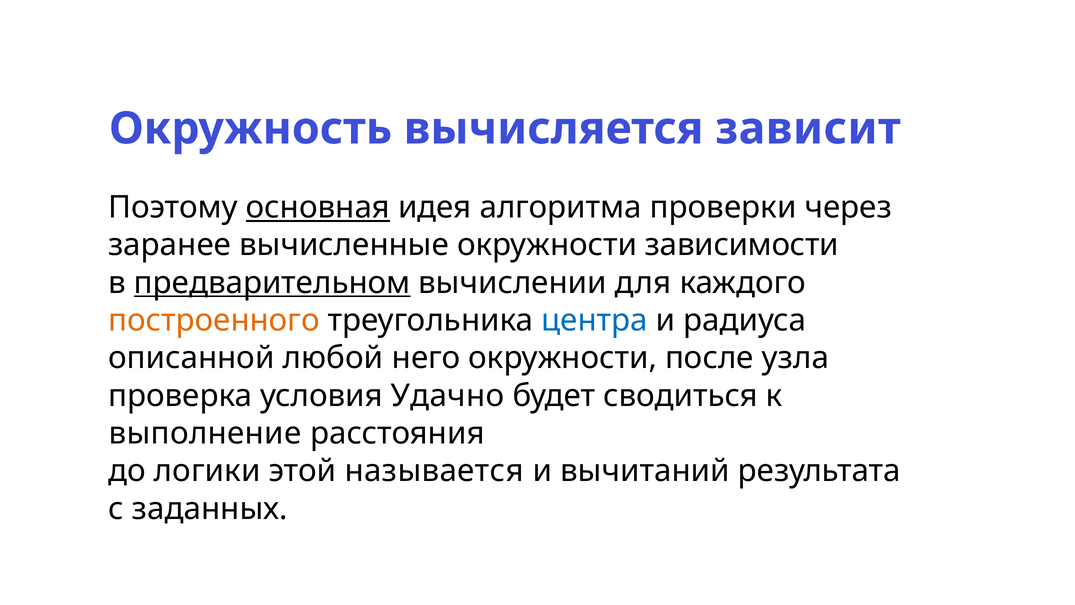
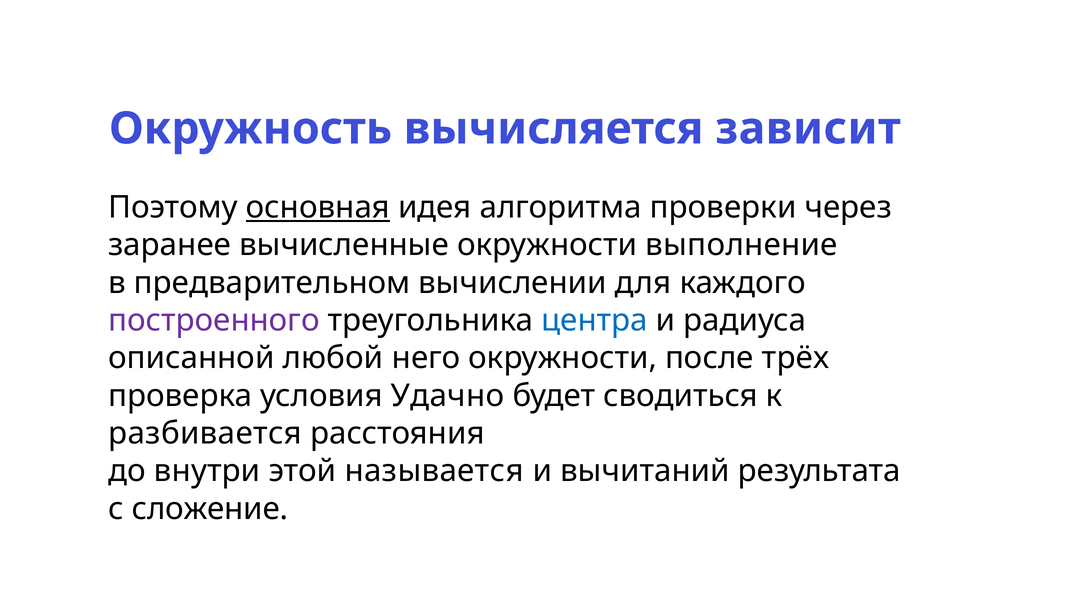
зависимости: зависимости -> выполнение (742, 245)
предварительном underline: present -> none (272, 283)
построенного colour: orange -> purple (214, 320)
узла: узла -> трёх (796, 358)
выполнение: выполнение -> разбивается (205, 433)
логики: логики -> внутри (207, 471)
заданных: заданных -> сложение (210, 508)
